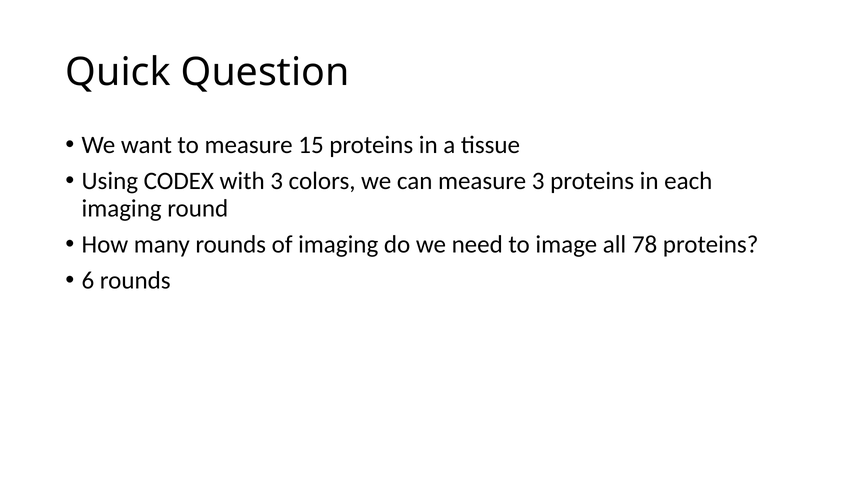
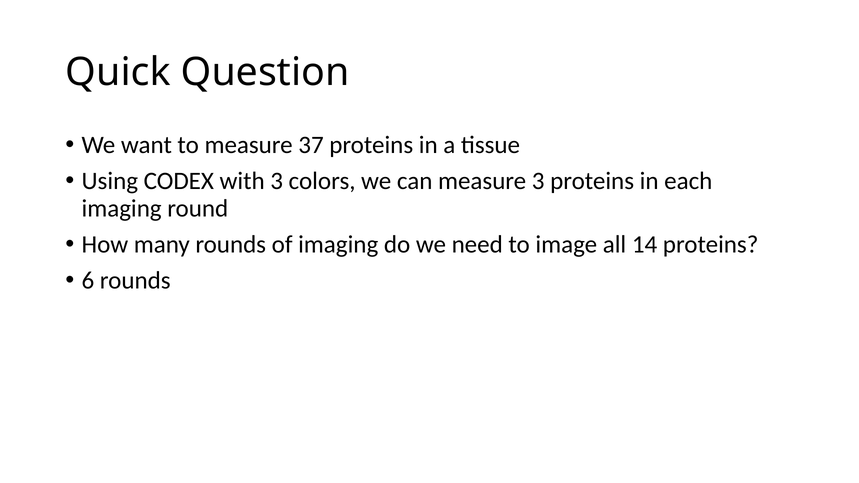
15: 15 -> 37 (311, 145)
78: 78 -> 14 (645, 244)
